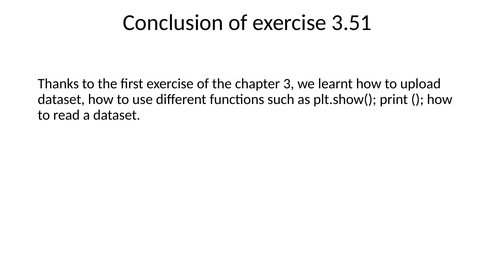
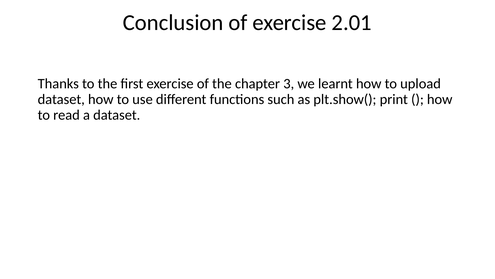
3.51: 3.51 -> 2.01 (352, 23)
